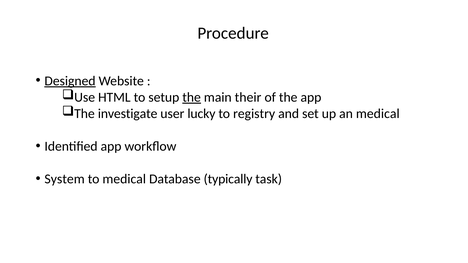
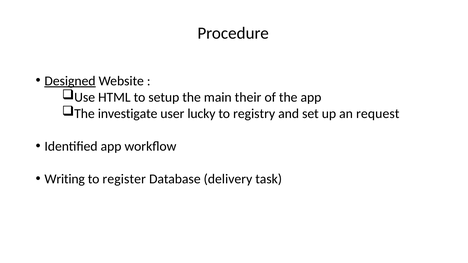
the underline: present -> none (192, 97)
an medical: medical -> request (378, 114)
System: System -> Writing (65, 179)
to medical: medical -> register (124, 179)
typically: typically -> delivery (228, 179)
